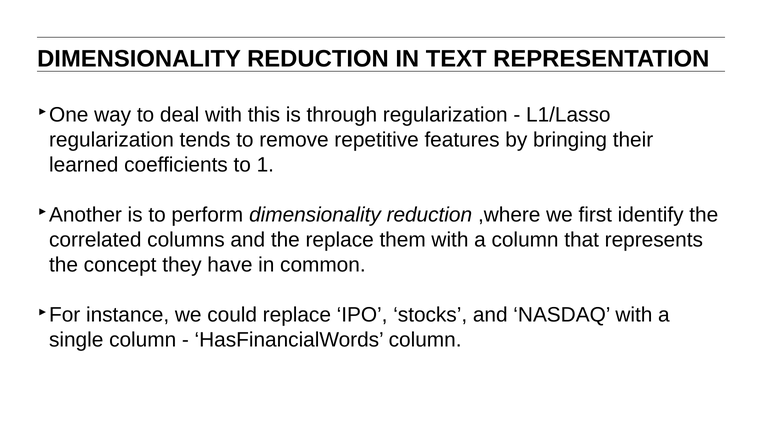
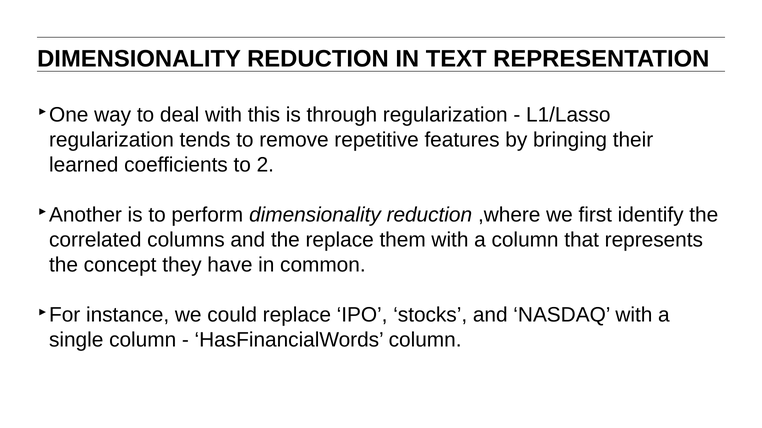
1: 1 -> 2 (265, 165)
